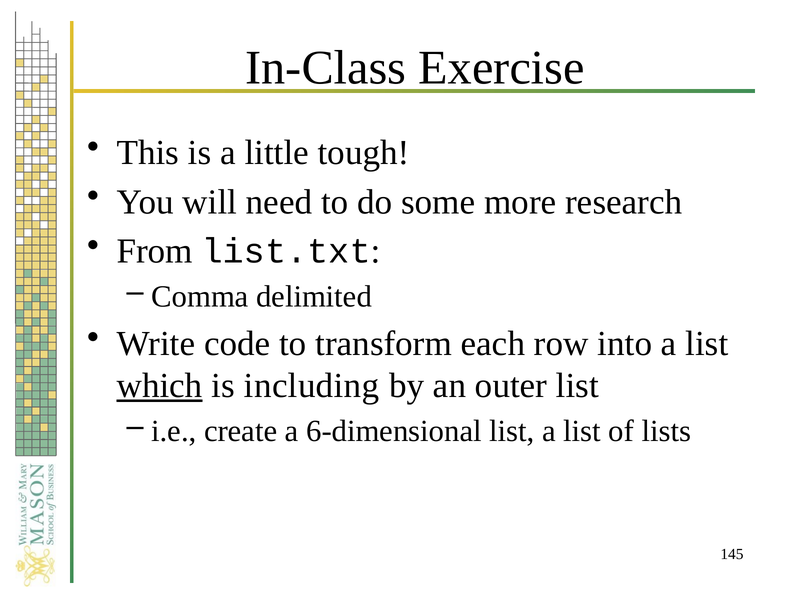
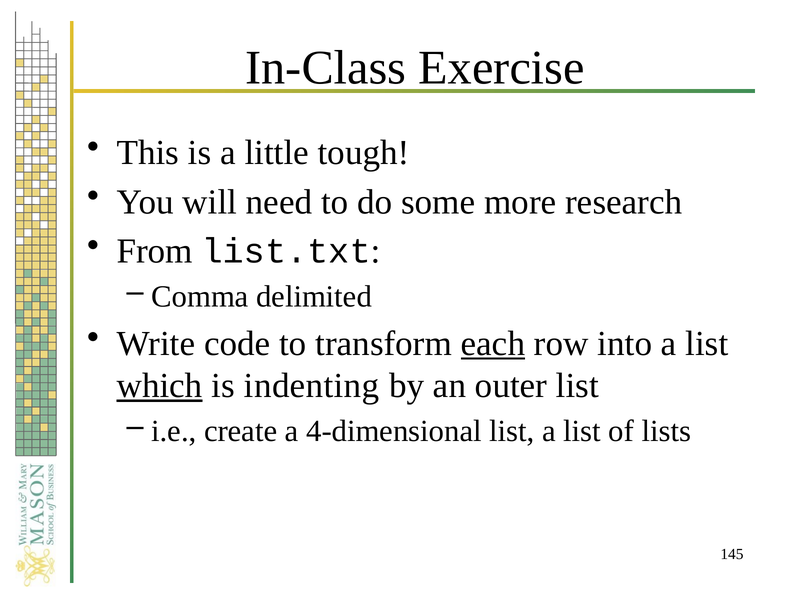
each underline: none -> present (493, 344)
including: including -> indenting (312, 386)
6-dimensional: 6-dimensional -> 4-dimensional (394, 431)
